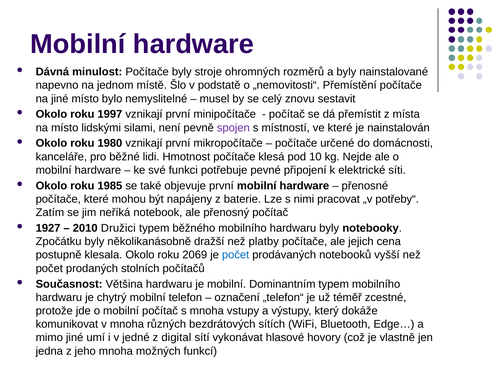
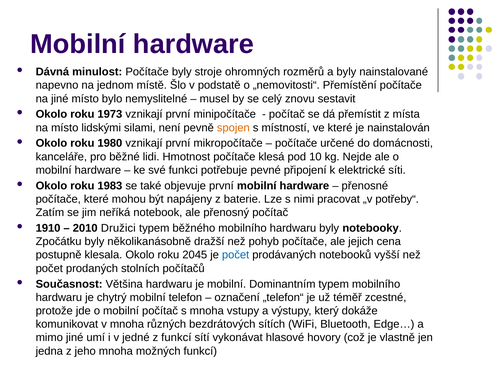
1997: 1997 -> 1973 (110, 114)
spojen colour: purple -> orange (233, 128)
1985: 1985 -> 1983 (110, 186)
1927: 1927 -> 1910 (48, 228)
platby: platby -> pohyb (264, 242)
2069: 2069 -> 2045 (195, 255)
z digital: digital -> funkcí (176, 338)
